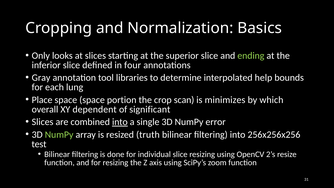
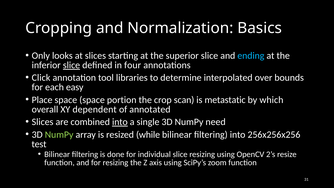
ending colour: light green -> light blue (251, 56)
slice underline: none -> present (71, 65)
Gray: Gray -> Click (41, 78)
help: help -> over (264, 78)
lung: lung -> easy (75, 87)
minimizes: minimizes -> metastatic (225, 100)
significant: significant -> annotated (150, 109)
error: error -> need (216, 122)
truth: truth -> while (148, 134)
